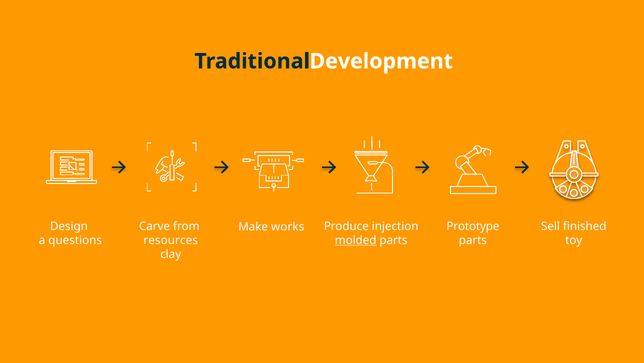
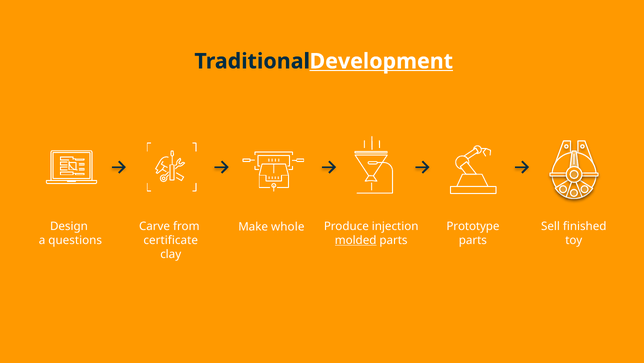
Development underline: none -> present (381, 61)
works: works -> whole (288, 226)
resources: resources -> certificate (171, 240)
